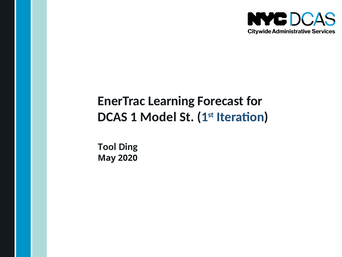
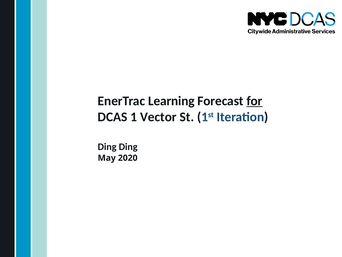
for underline: none -> present (254, 101)
Model: Model -> Vector (158, 117)
Tool: Tool -> Ding (107, 147)
